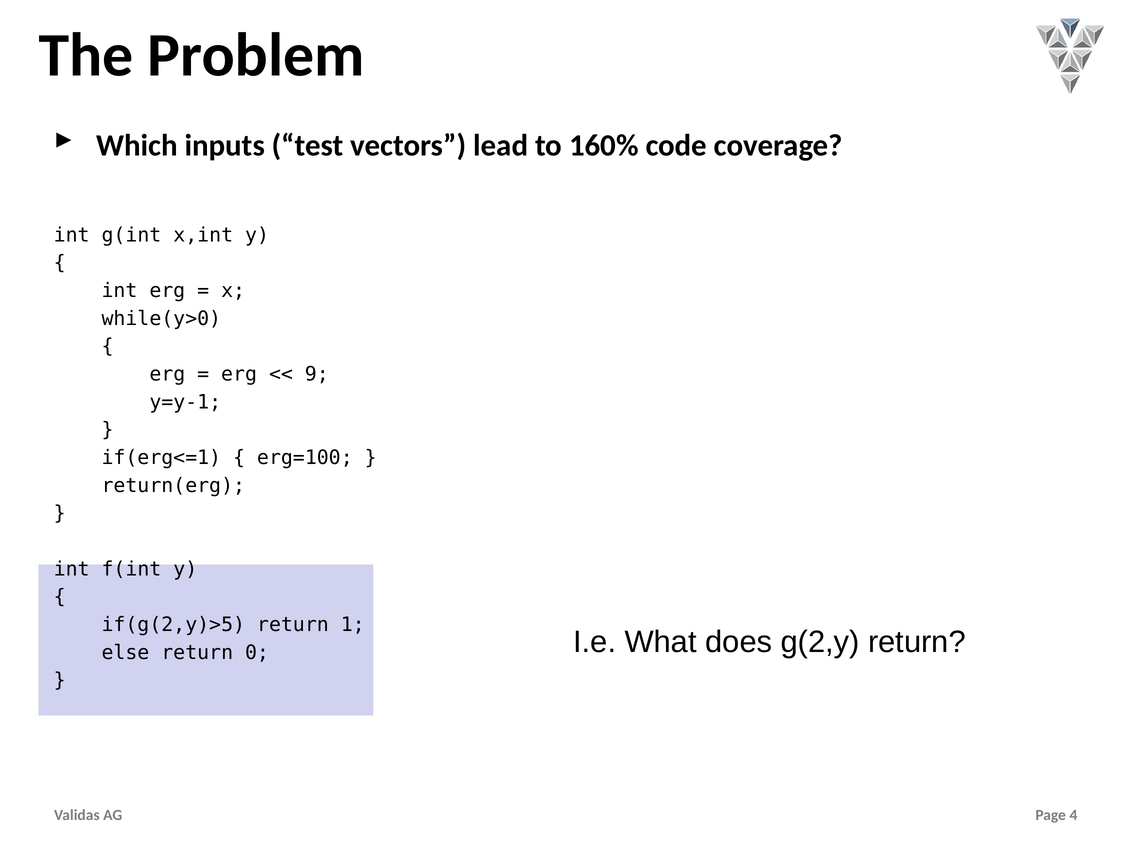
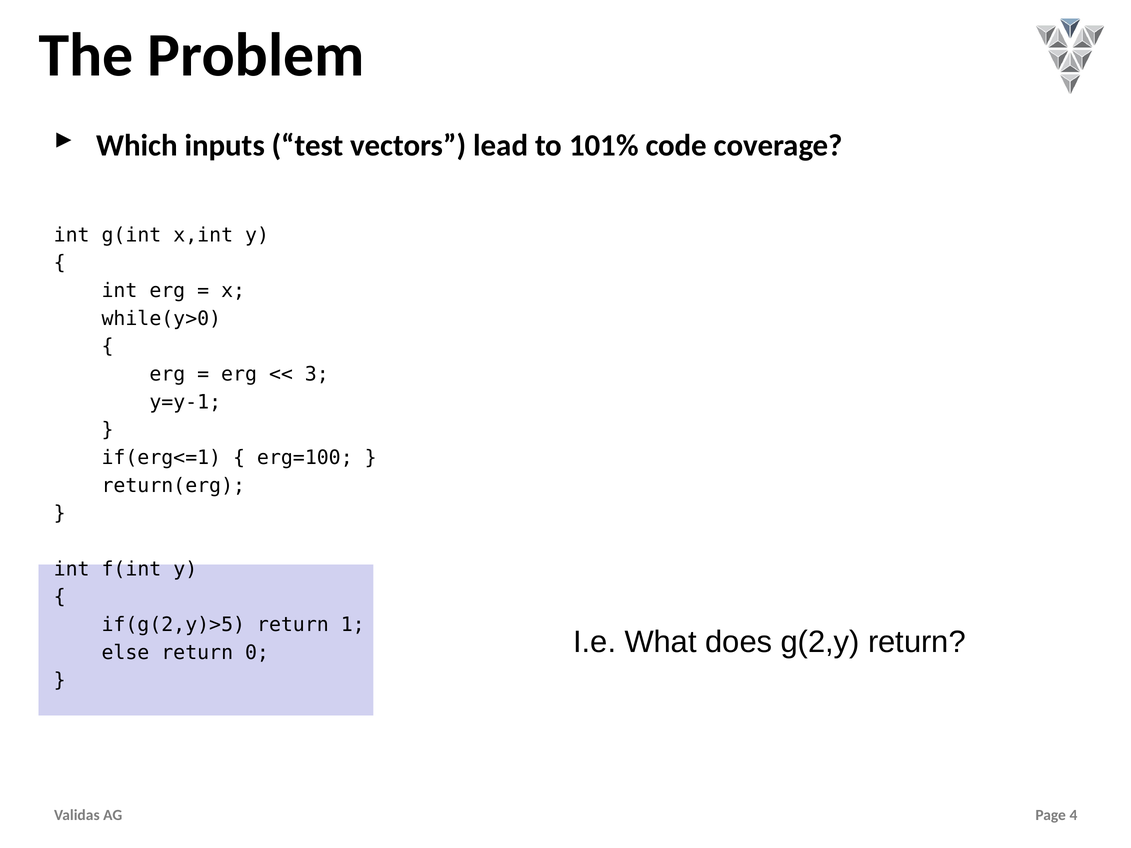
160%: 160% -> 101% (604, 146)
9: 9 -> 3 (317, 374)
